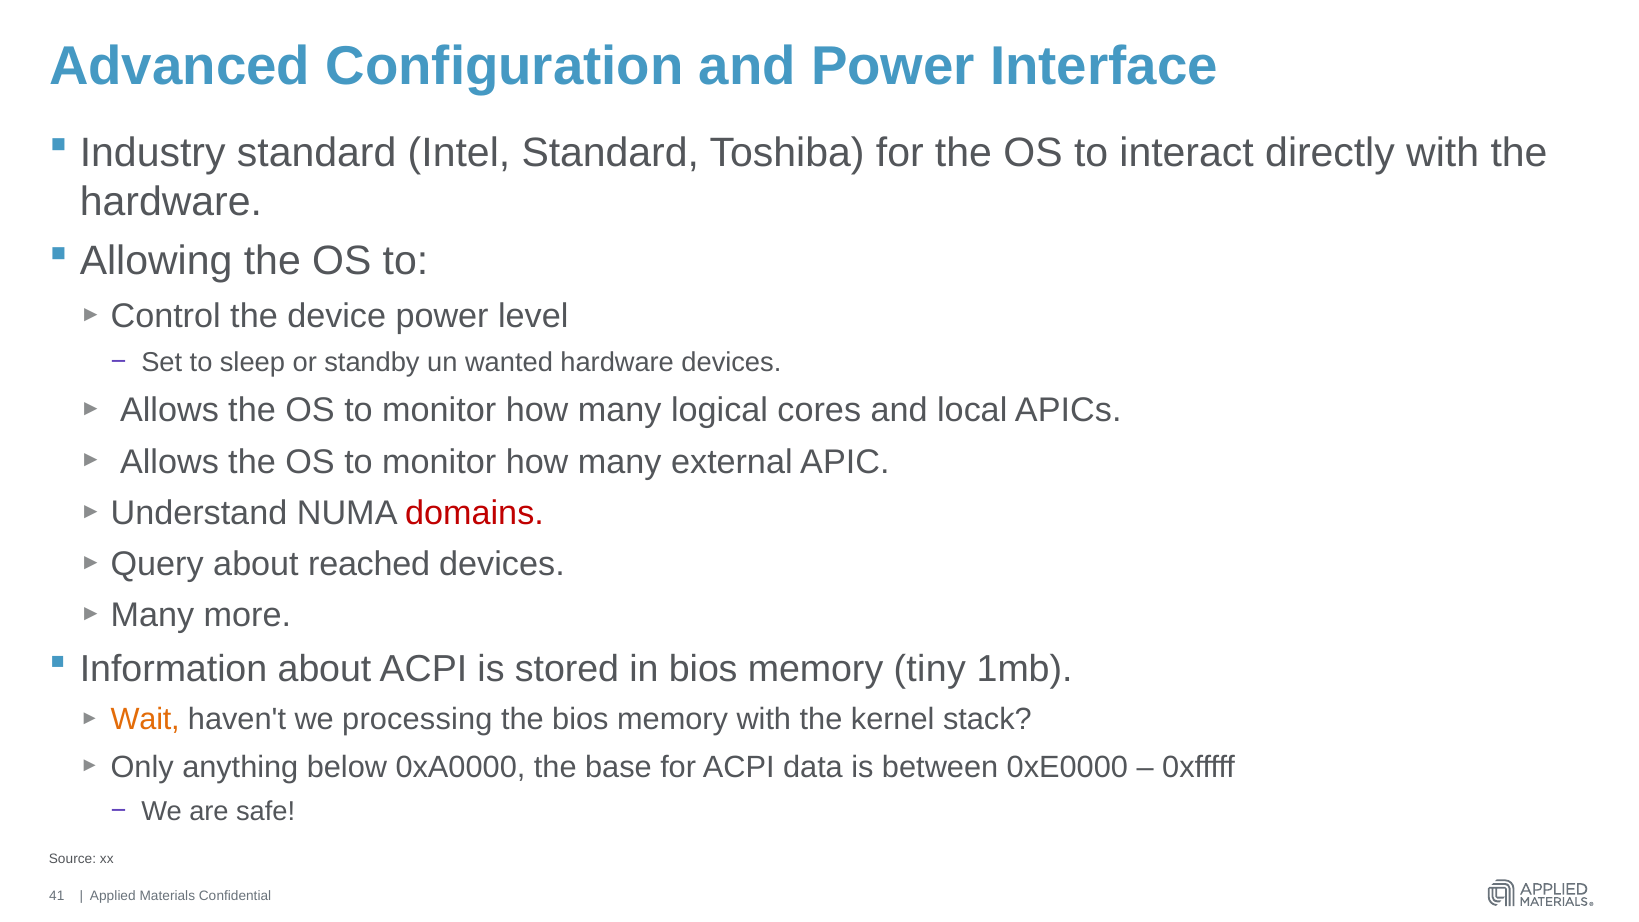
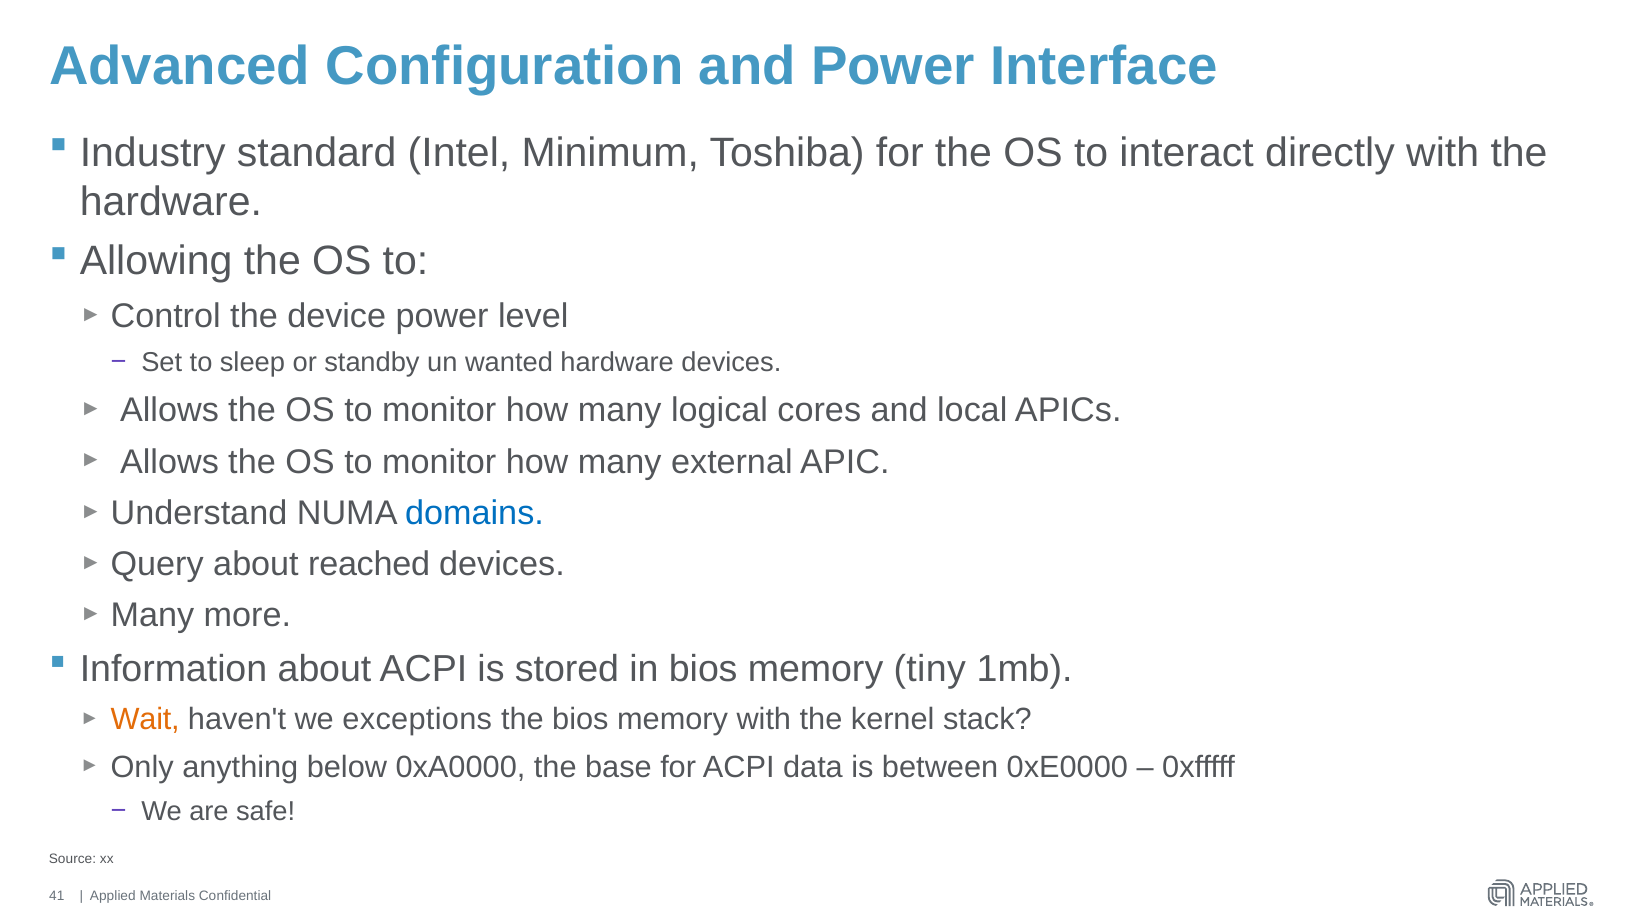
Intel Standard: Standard -> Minimum (610, 153)
domains colour: red -> blue (474, 513)
processing: processing -> exceptions (417, 720)
